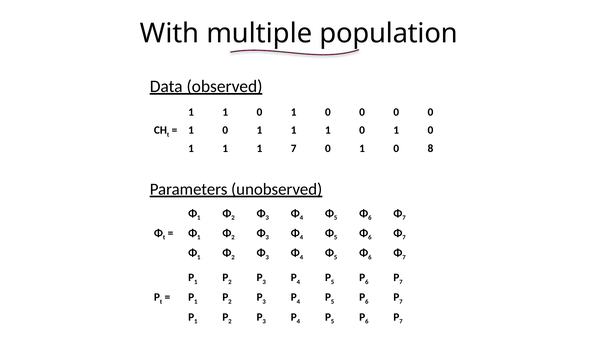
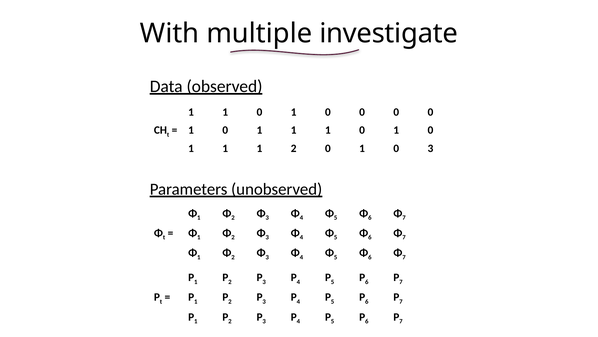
population: population -> investigate (389, 33)
1 7: 7 -> 2 (294, 148)
0 8: 8 -> 3 (430, 148)
